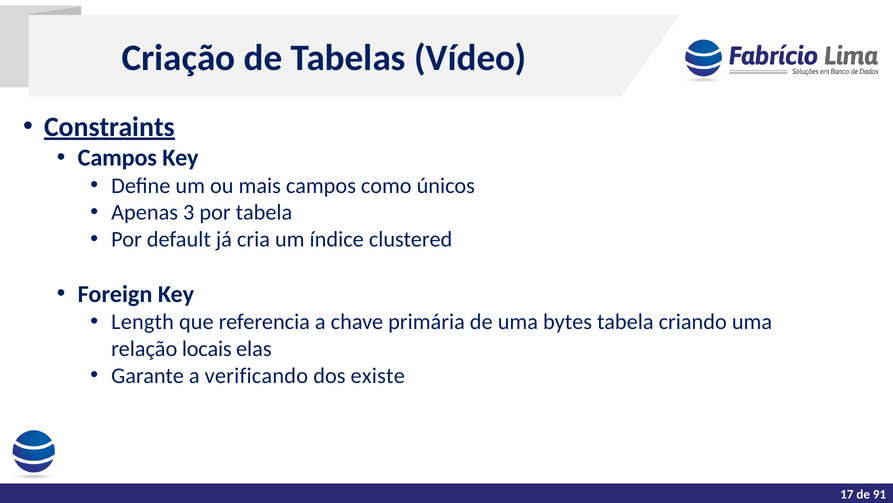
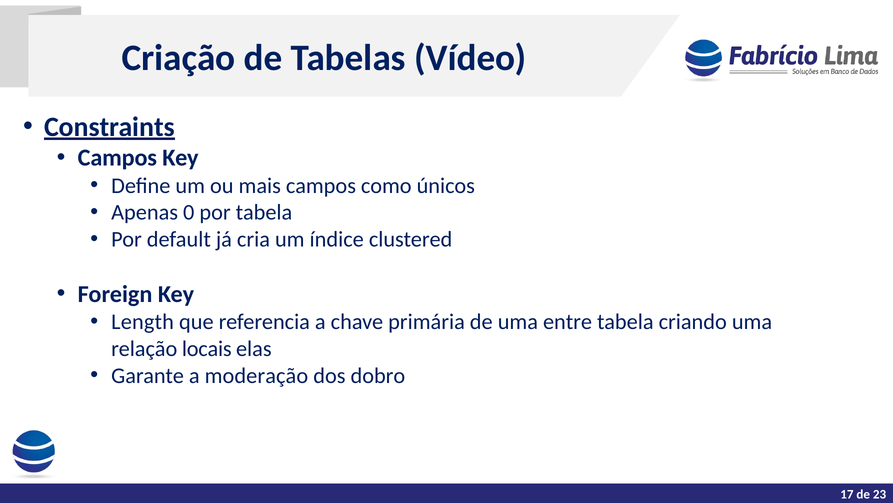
3: 3 -> 0 (189, 212)
bytes: bytes -> entre (568, 322)
verificando: verificando -> moderação (256, 375)
existe: existe -> dobro (378, 375)
91: 91 -> 23 (880, 494)
